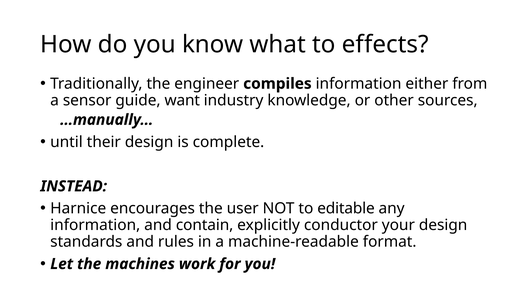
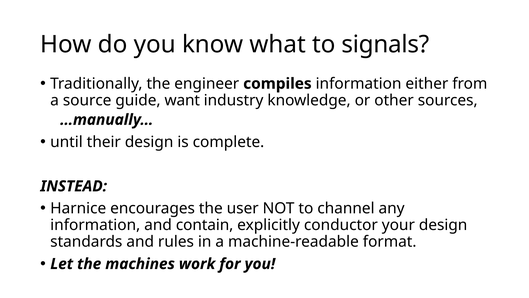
effects: effects -> signals (385, 44)
sensor: sensor -> source (87, 100)
editable: editable -> channel (346, 208)
